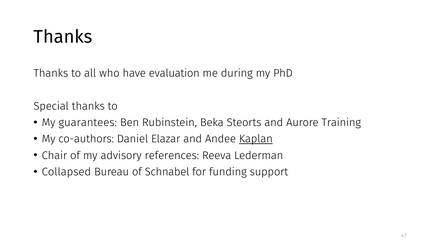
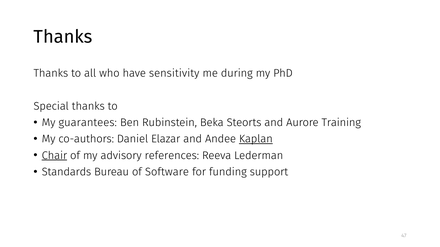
evaluation: evaluation -> sensitivity (174, 73)
Chair underline: none -> present (54, 156)
Collapsed: Collapsed -> Standards (66, 172)
Schnabel: Schnabel -> Software (167, 172)
